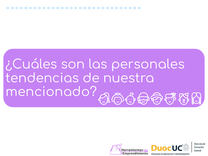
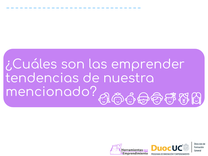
personales: personales -> emprender (148, 64)
